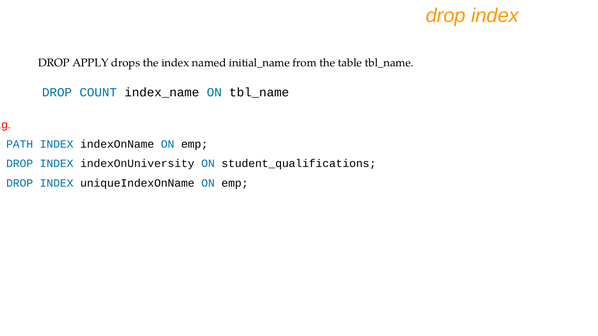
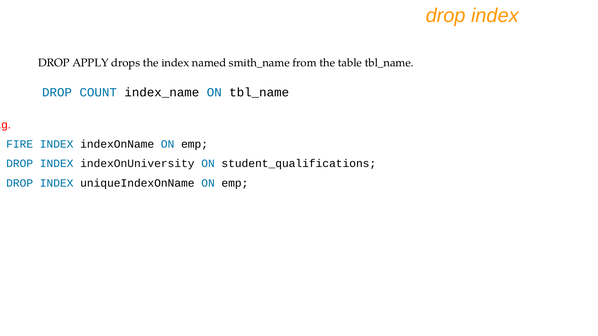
initial_name: initial_name -> smith_name (259, 63)
PATH: PATH -> FIRE (20, 144)
